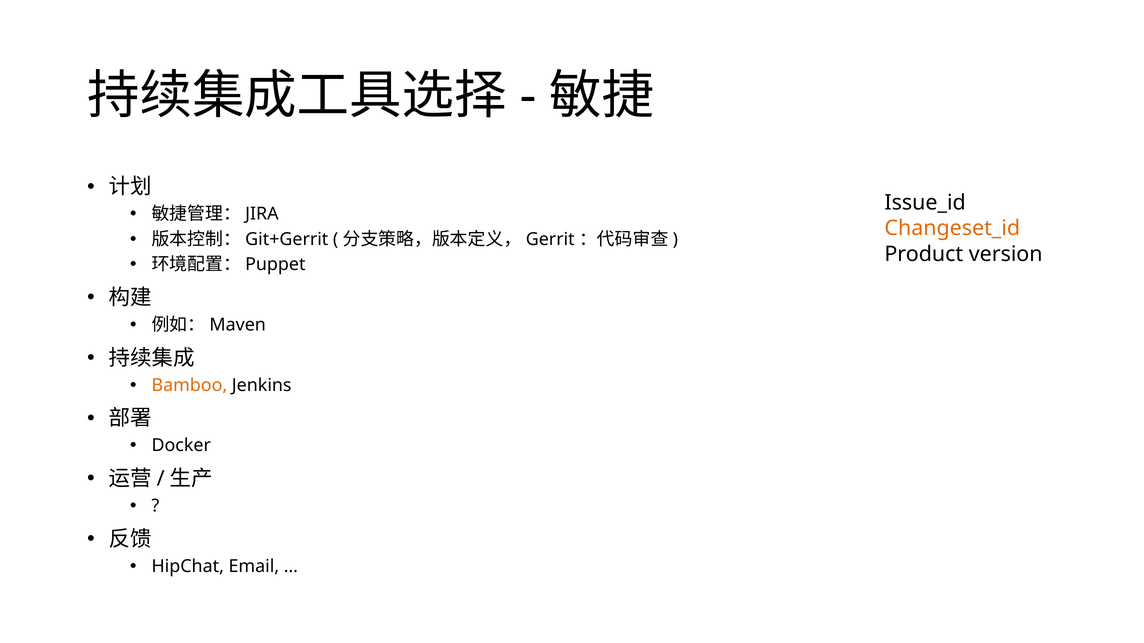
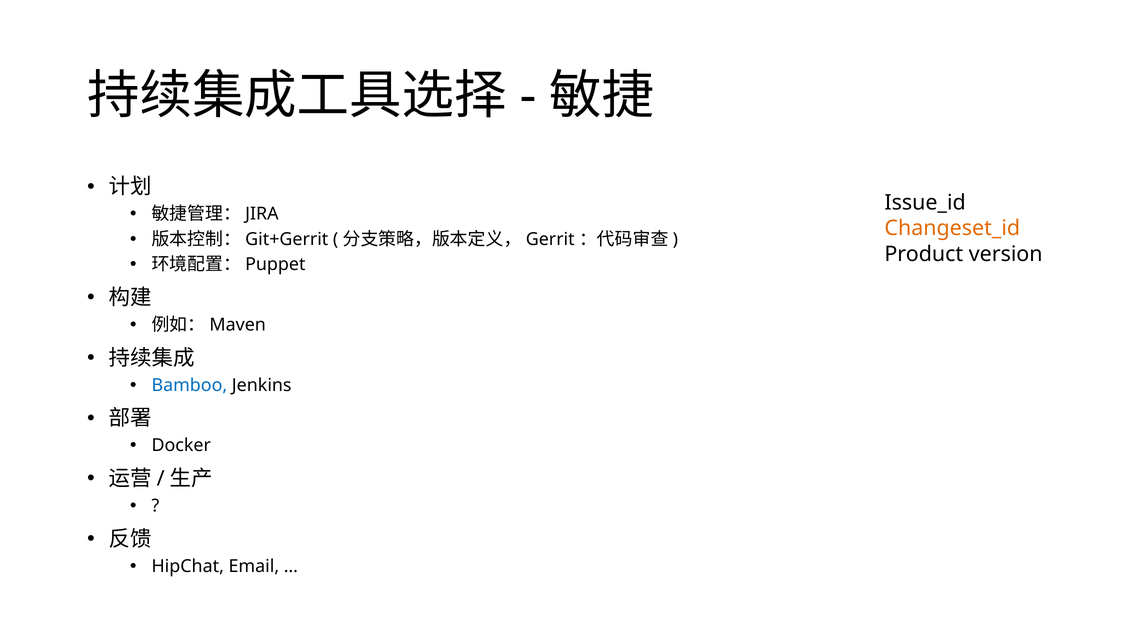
Bamboo colour: orange -> blue (189, 386)
